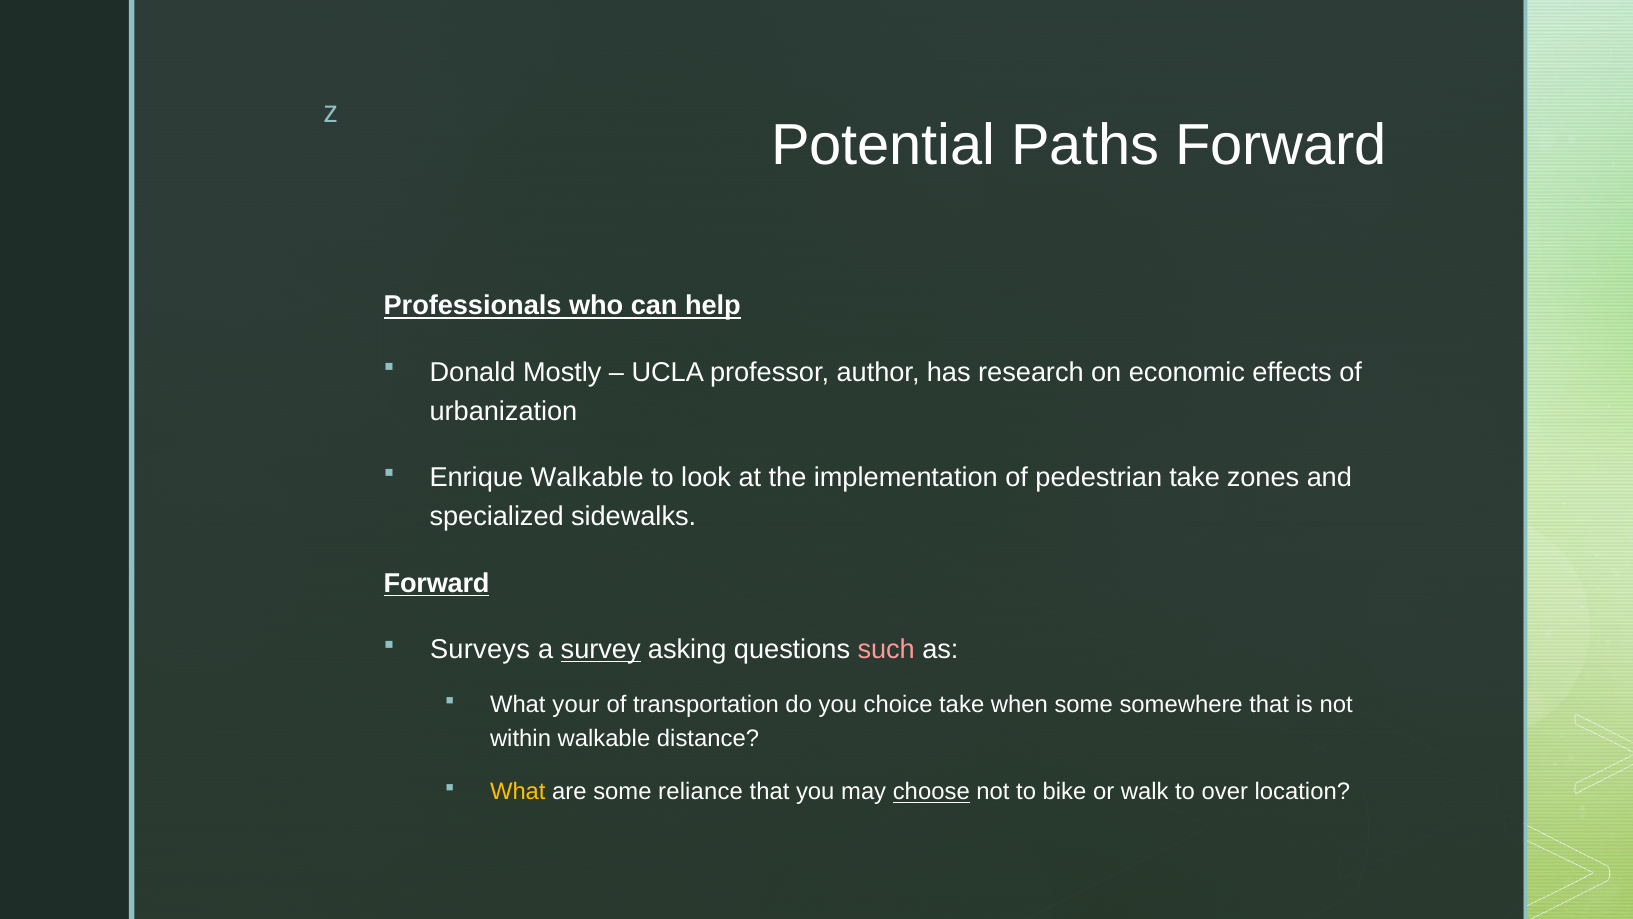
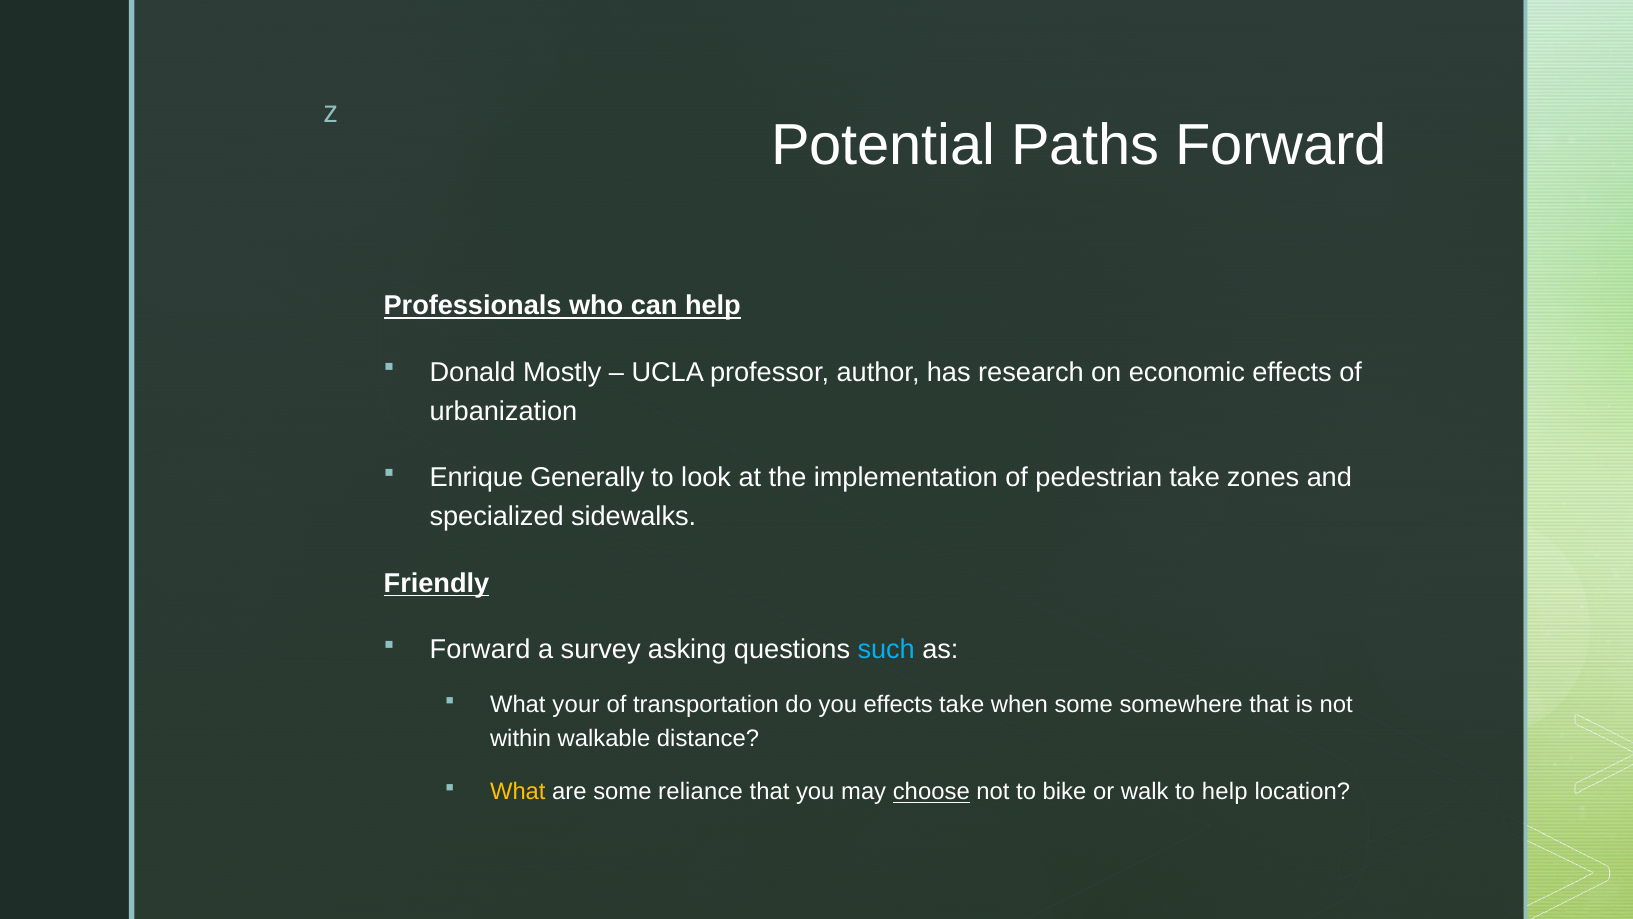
Enrique Walkable: Walkable -> Generally (587, 478)
Forward: Forward -> Friendly (436, 583)
Surveys: Surveys -> Forward (480, 650)
survey underline: present -> none (601, 650)
such colour: pink -> light blue (886, 650)
you choice: choice -> effects (898, 704)
to over: over -> help (1225, 792)
